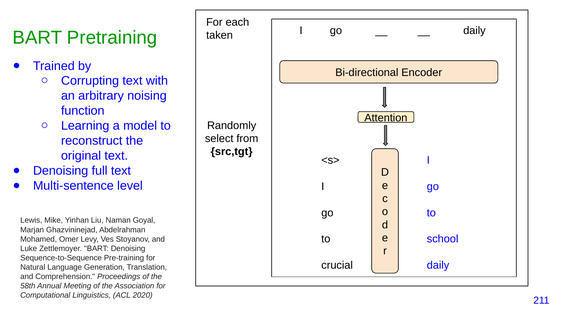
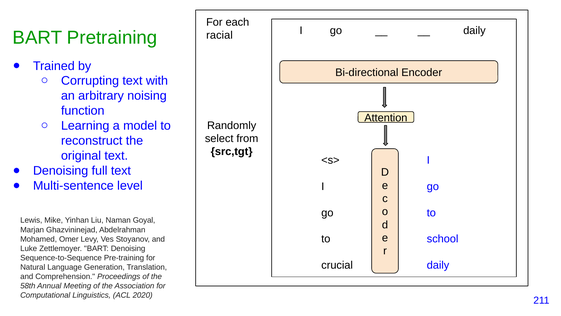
taken: taken -> racial (219, 35)
